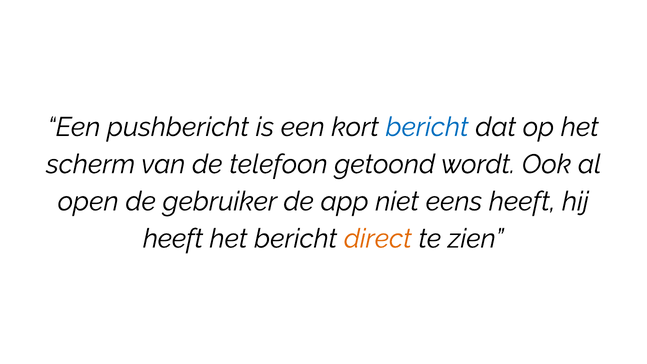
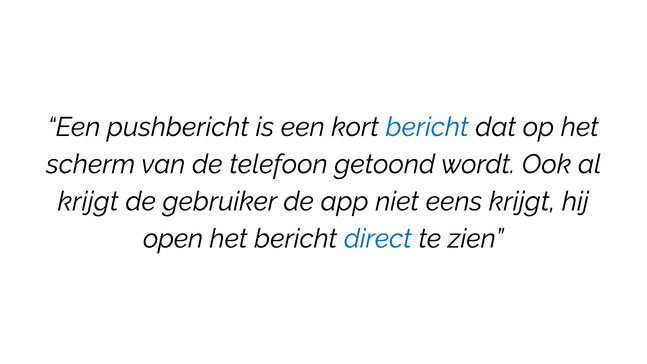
open: open -> krijgt (88, 201)
eens heeft: heeft -> krijgt (522, 201)
heeft: heeft -> open (173, 239)
direct colour: orange -> blue (378, 239)
